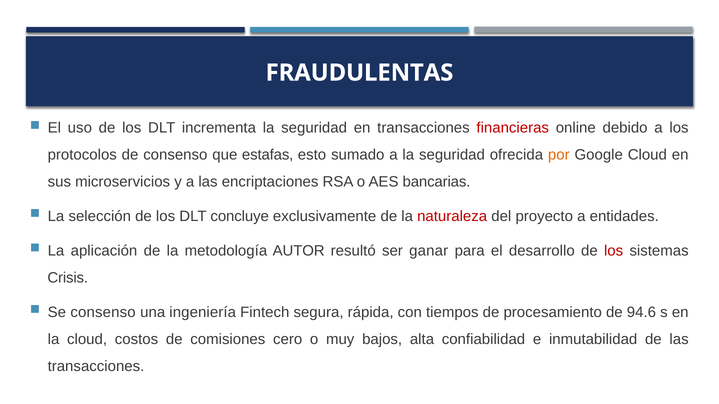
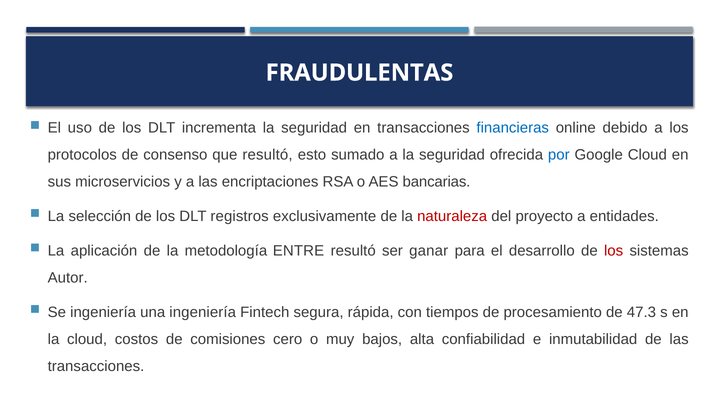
financieras colour: red -> blue (513, 128)
que estafas: estafas -> resultó (268, 155)
por colour: orange -> blue (559, 155)
concluye: concluye -> registros (240, 216)
AUTOR: AUTOR -> ENTRE (299, 251)
Crisis: Crisis -> Autor (68, 278)
Se consenso: consenso -> ingeniería (103, 312)
94.6: 94.6 -> 47.3 (641, 312)
